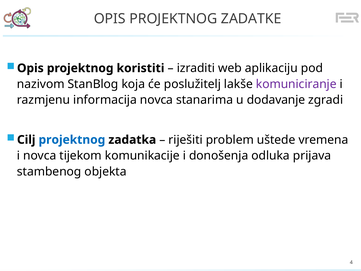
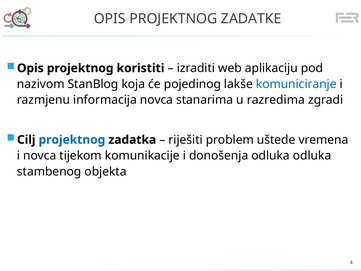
poslužitelj: poslužitelj -> pojedinog (192, 84)
komuniciranje colour: purple -> blue (296, 84)
dodavanje: dodavanje -> razredima (276, 100)
odluka prijava: prijava -> odluka (312, 156)
